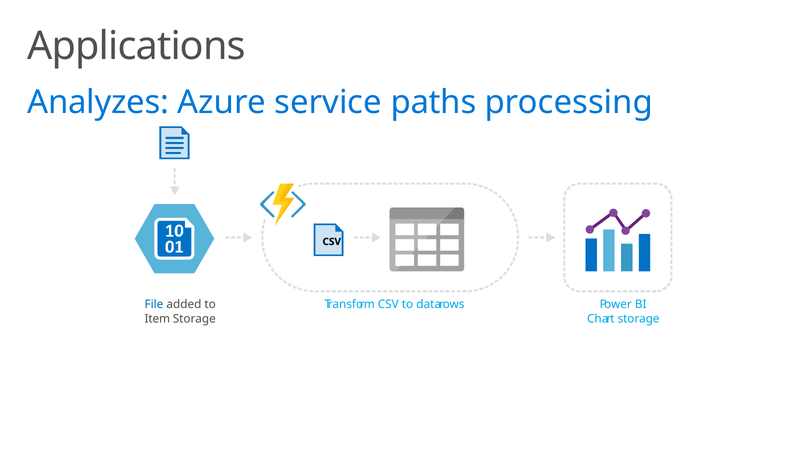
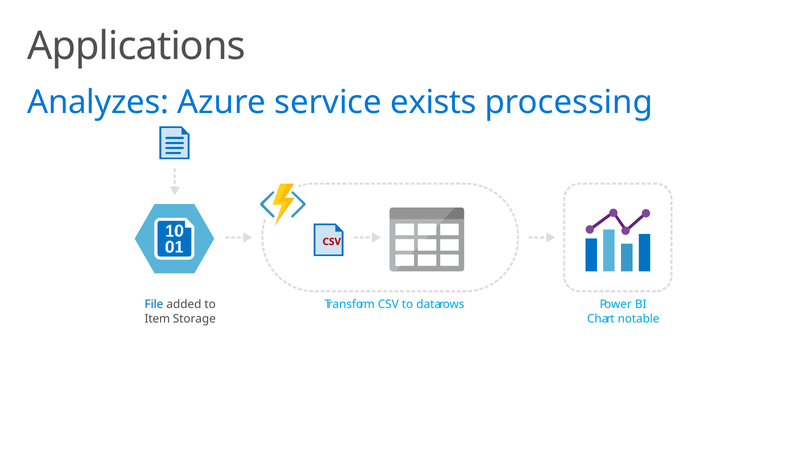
paths: paths -> exists (433, 102)
CSV colour: black -> red (332, 242)
storage: storage -> notable (639, 319)
